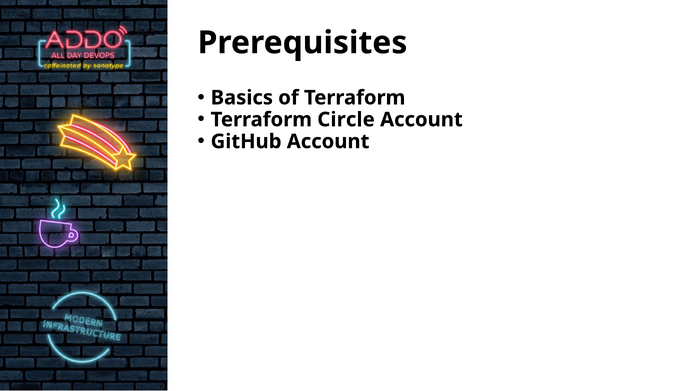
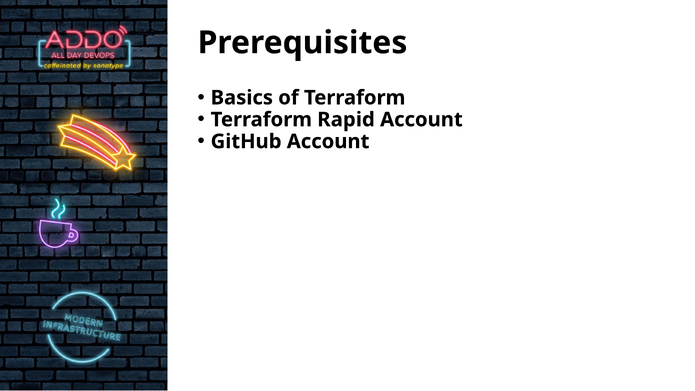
Circle: Circle -> Rapid (346, 120)
